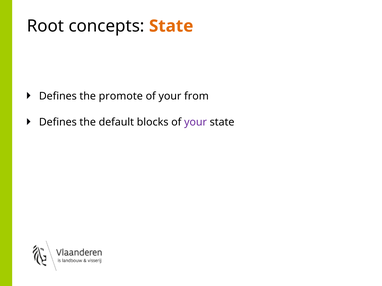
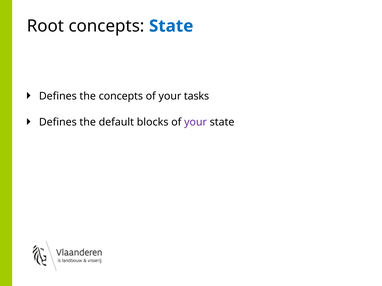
State colour: orange -> blue (171, 26)
the promote: promote -> concepts (121, 96)
from: from -> tasks (197, 96)
